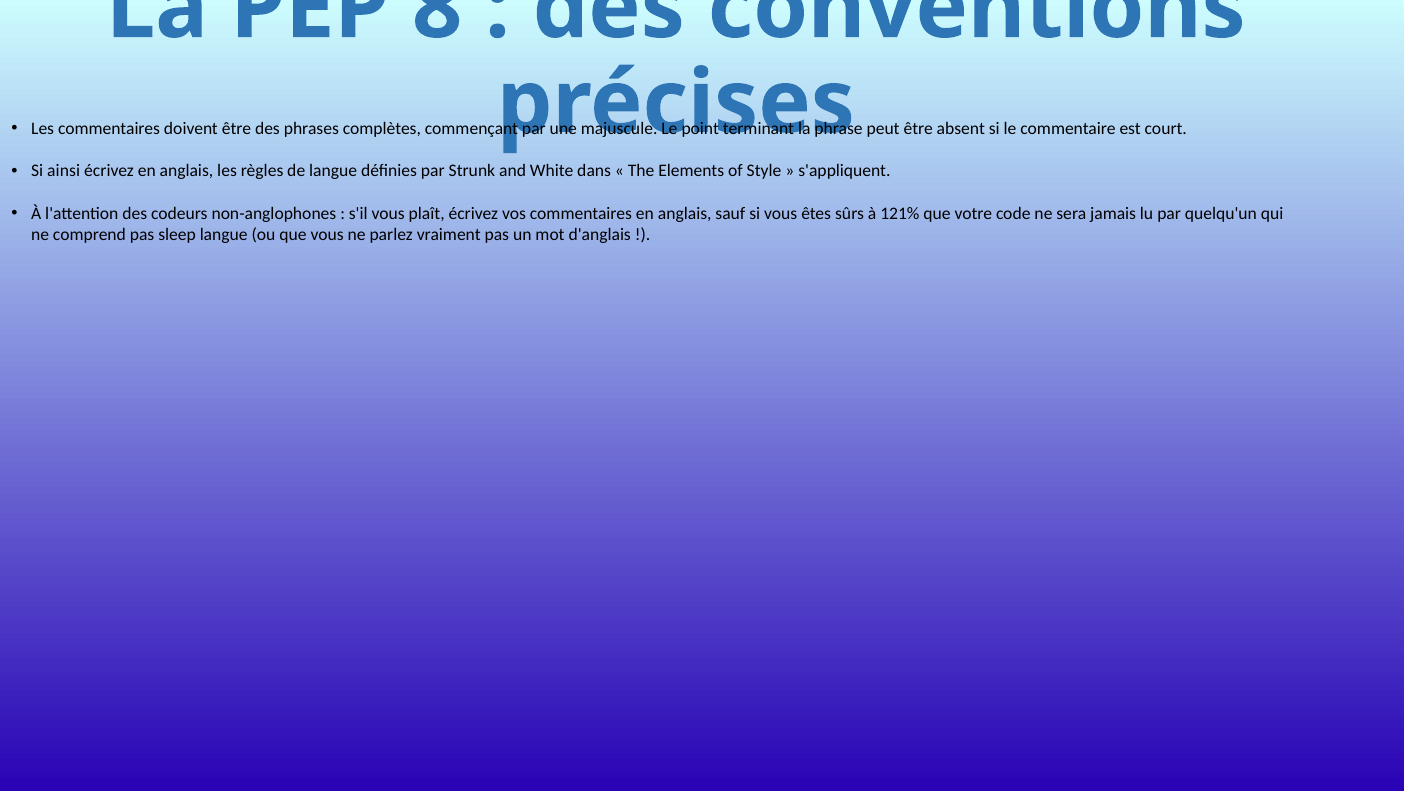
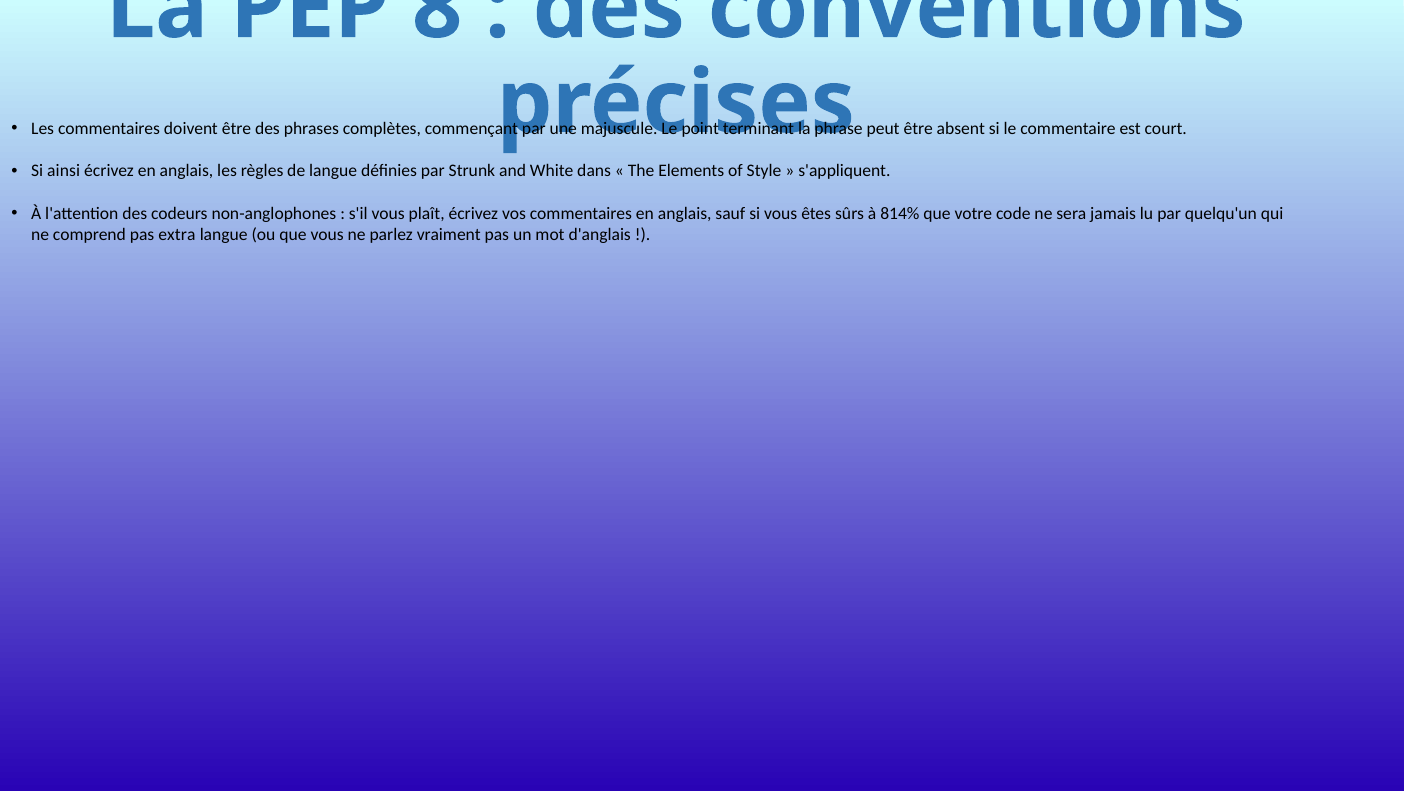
121%: 121% -> 814% (900, 213)
sleep: sleep -> extra (177, 235)
